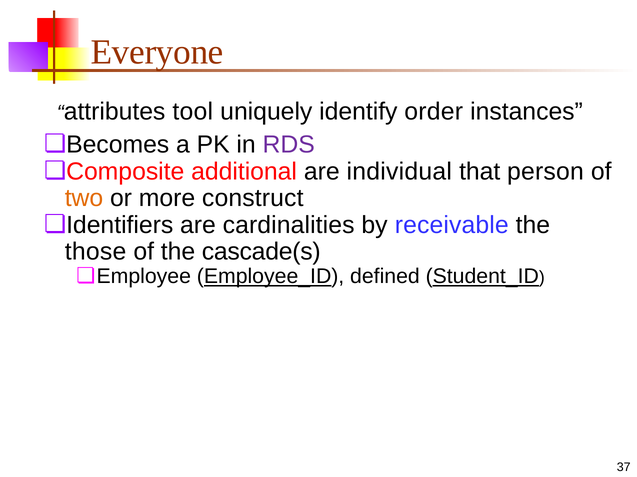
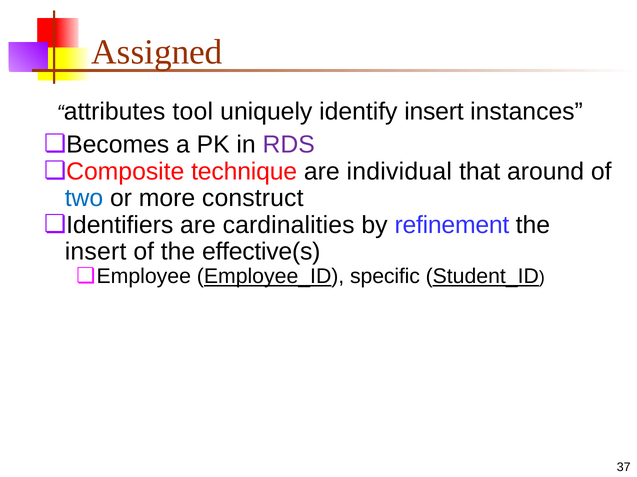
Everyone: Everyone -> Assigned (157, 52)
identify order: order -> insert (434, 112)
additional: additional -> technique (244, 172)
person: person -> around (546, 172)
two colour: orange -> blue (84, 198)
receivable: receivable -> refinement (452, 225)
those: those -> insert (96, 252)
cascade(s: cascade(s -> effective(s (261, 252)
defined: defined -> specific (385, 277)
